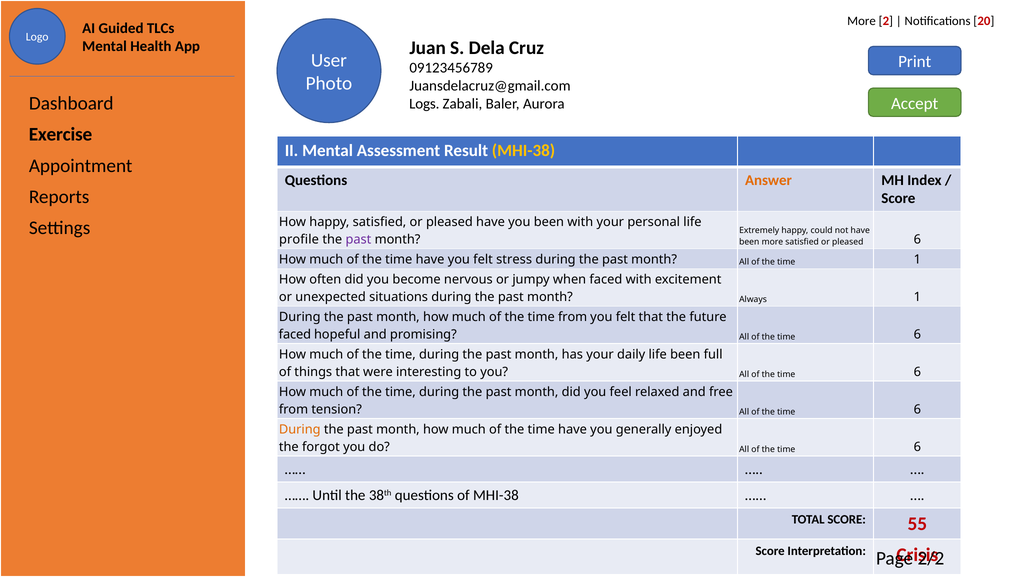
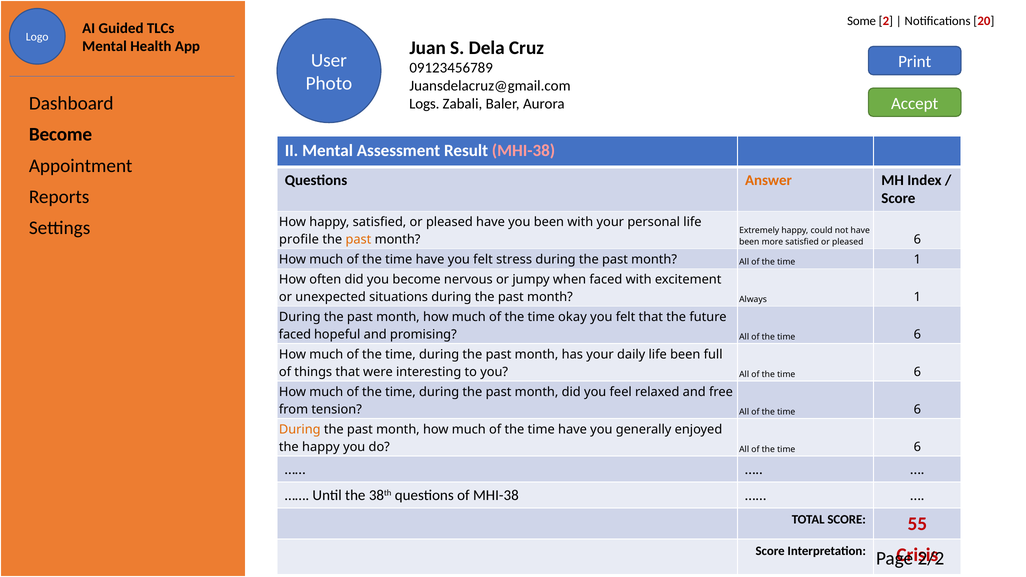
More: More -> Some (862, 21)
Exercise: Exercise -> Become (61, 135)
MHI-38 colour: yellow -> pink (524, 150)
past colour: purple -> orange (358, 240)
time from: from -> okay (572, 317)
the forgot: forgot -> happy (321, 447)
